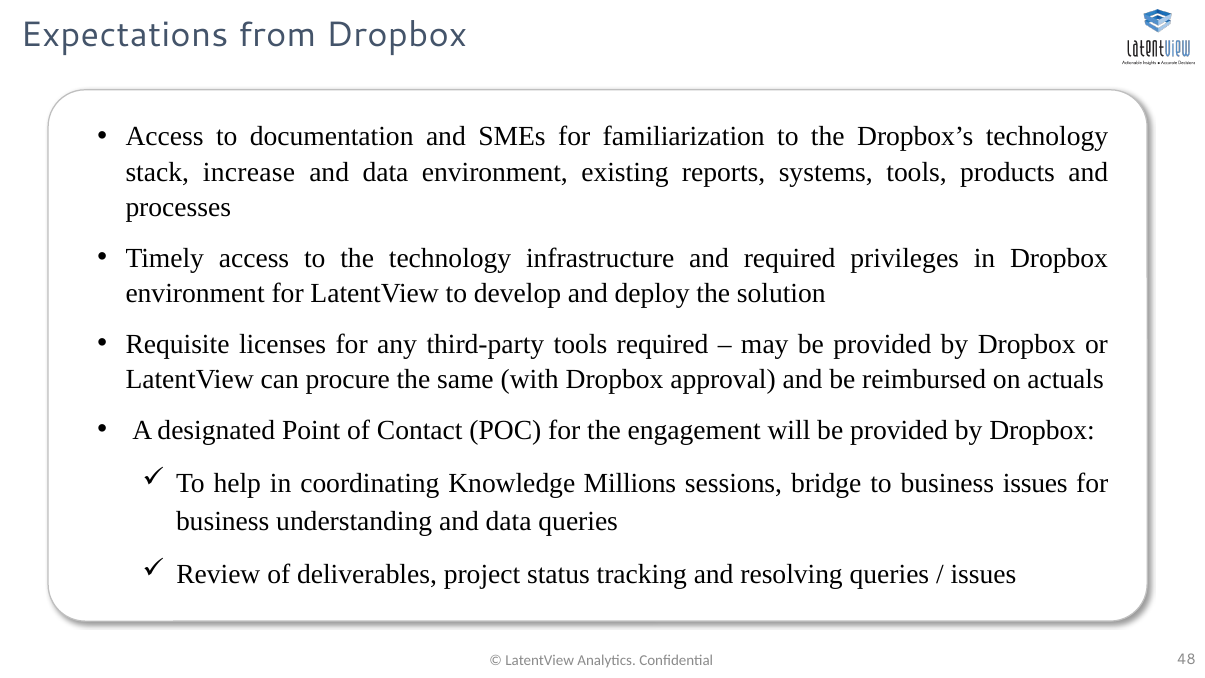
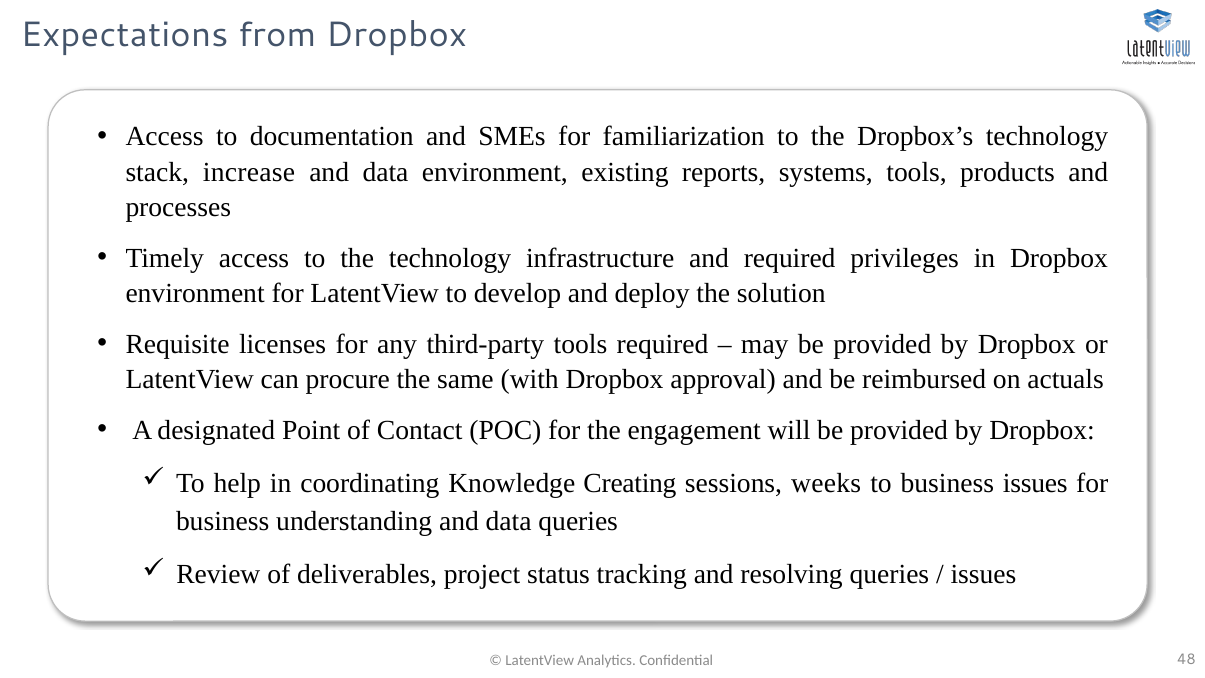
Millions: Millions -> Creating (630, 483)
bridge: bridge -> weeks (826, 483)
